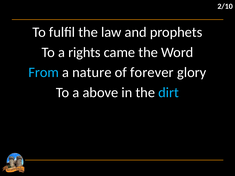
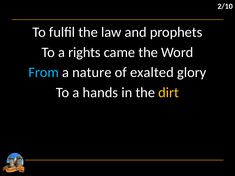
forever: forever -> exalted (152, 72)
above: above -> hands (100, 93)
dirt colour: light blue -> yellow (169, 93)
